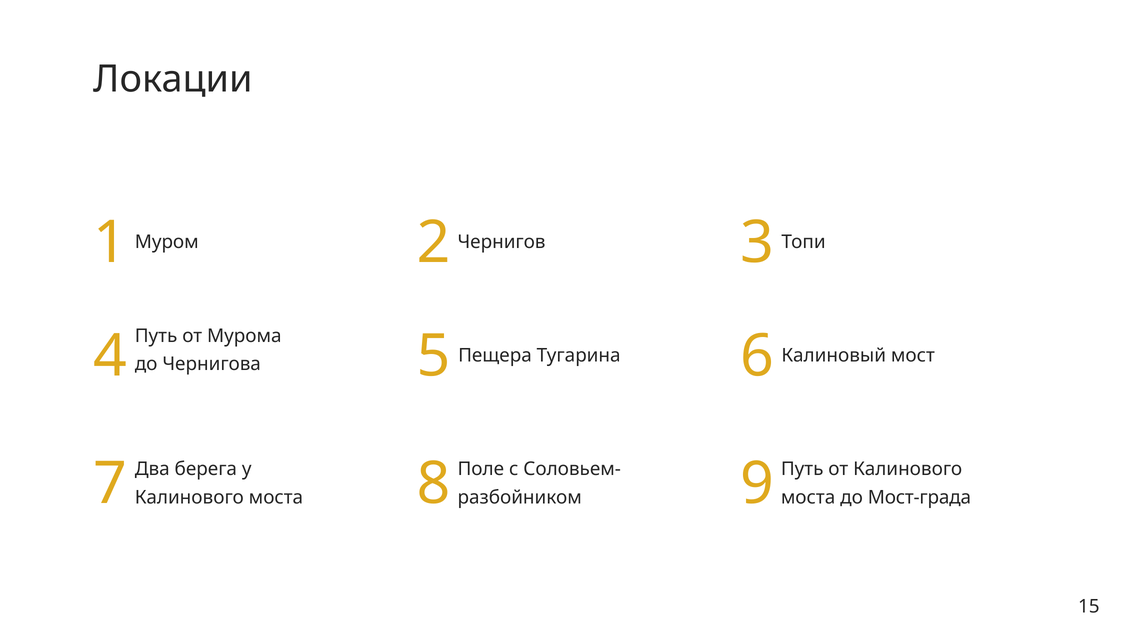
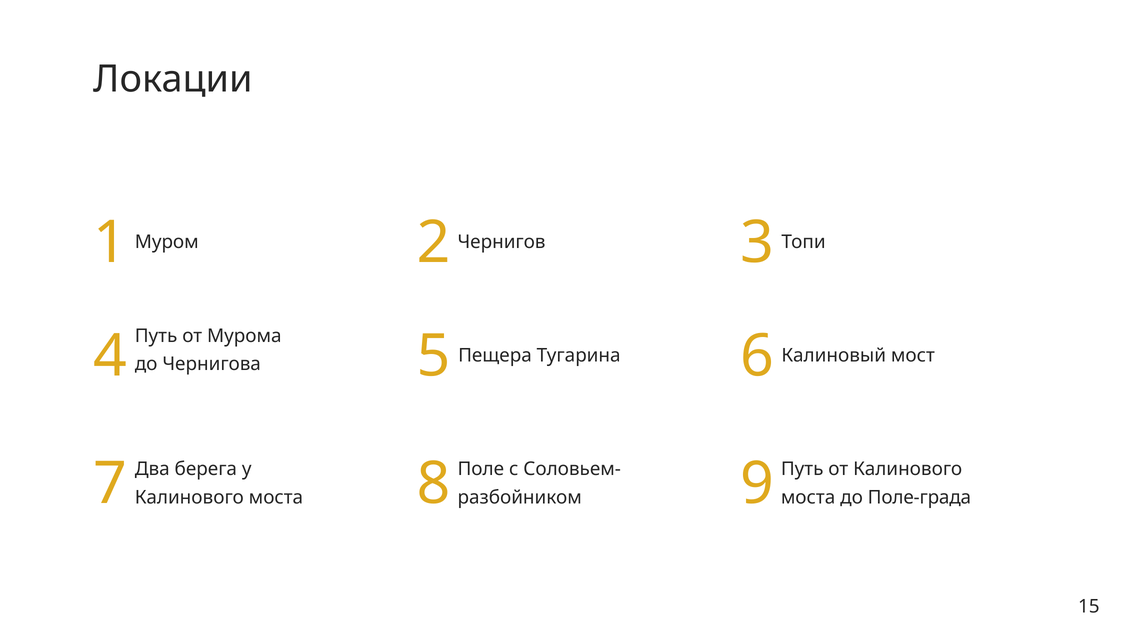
Мост-града: Мост-града -> Поле-града (919, 498)
